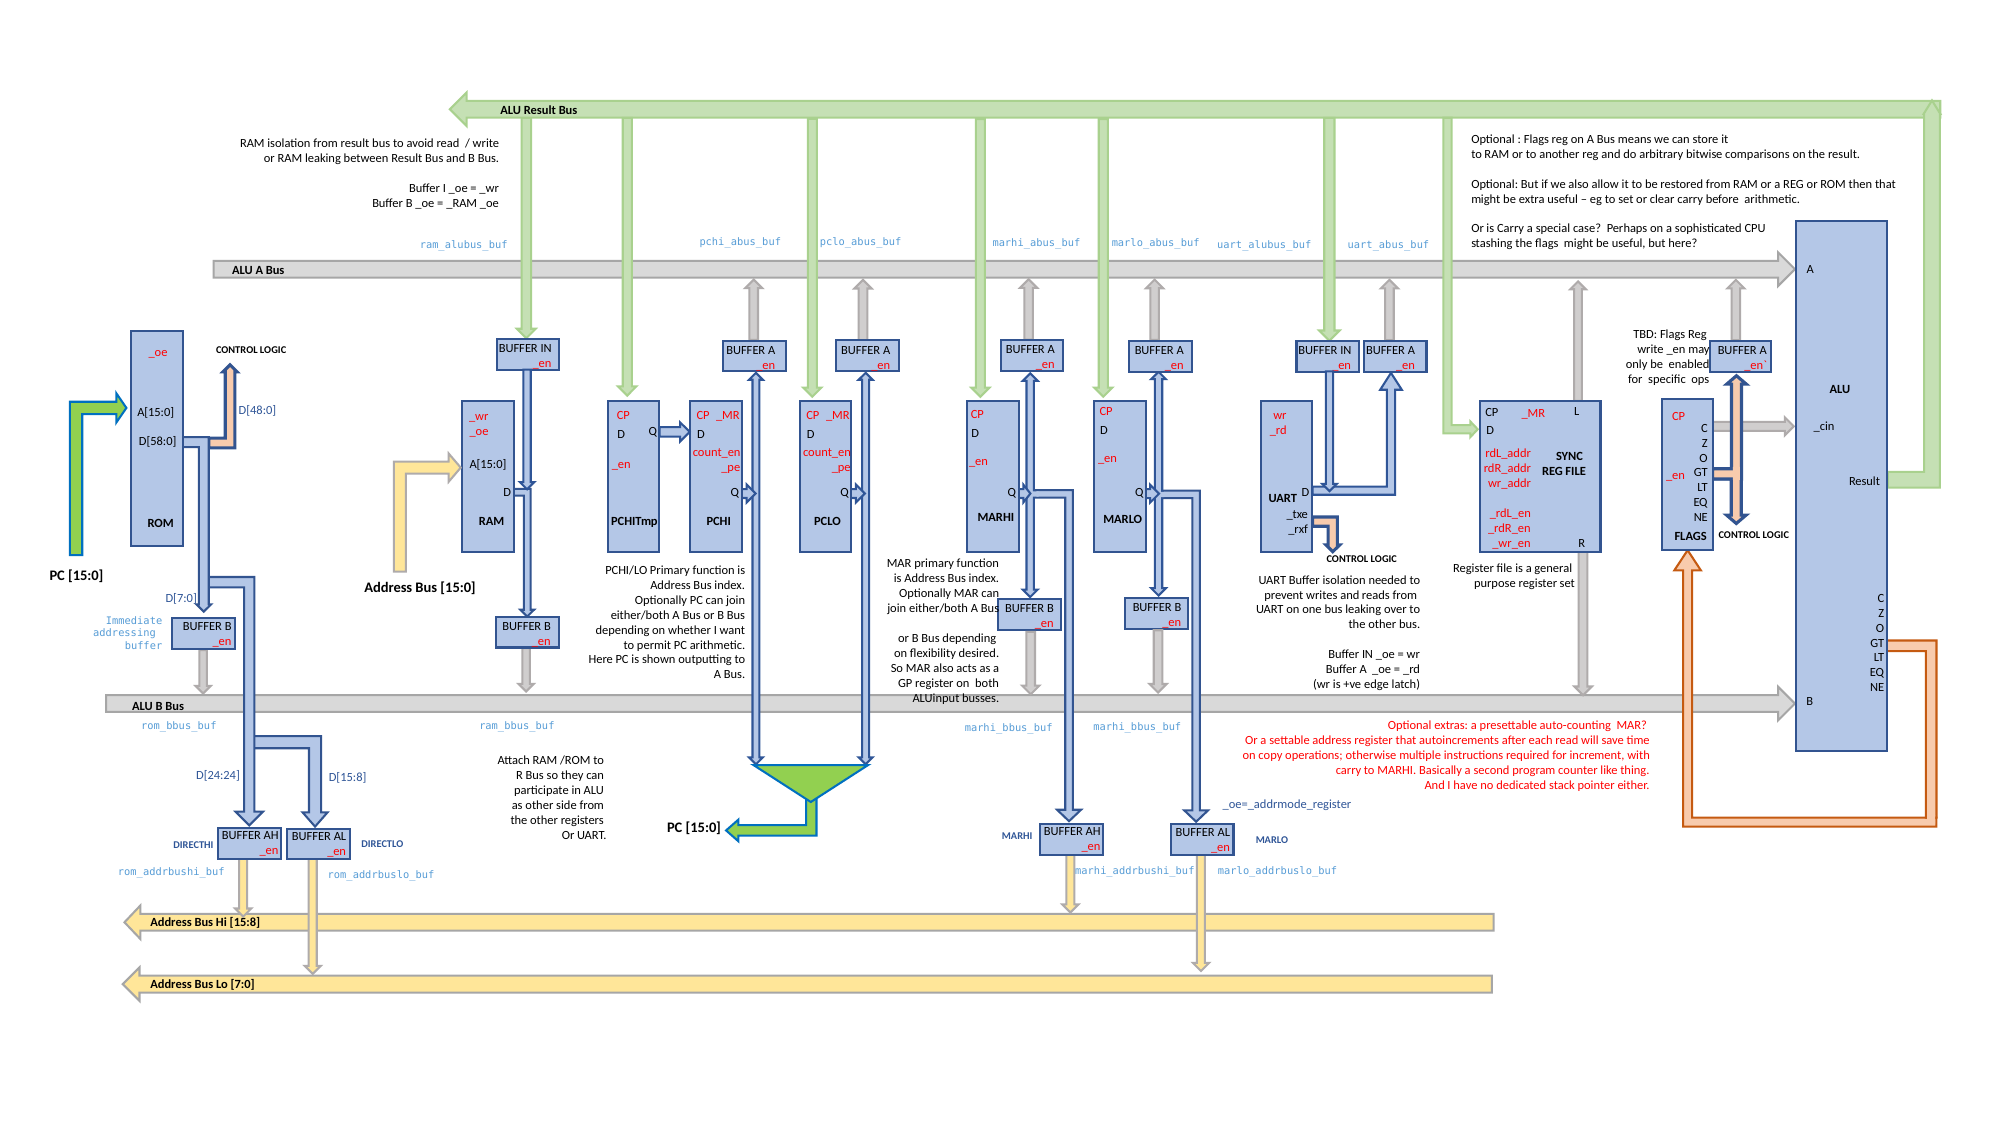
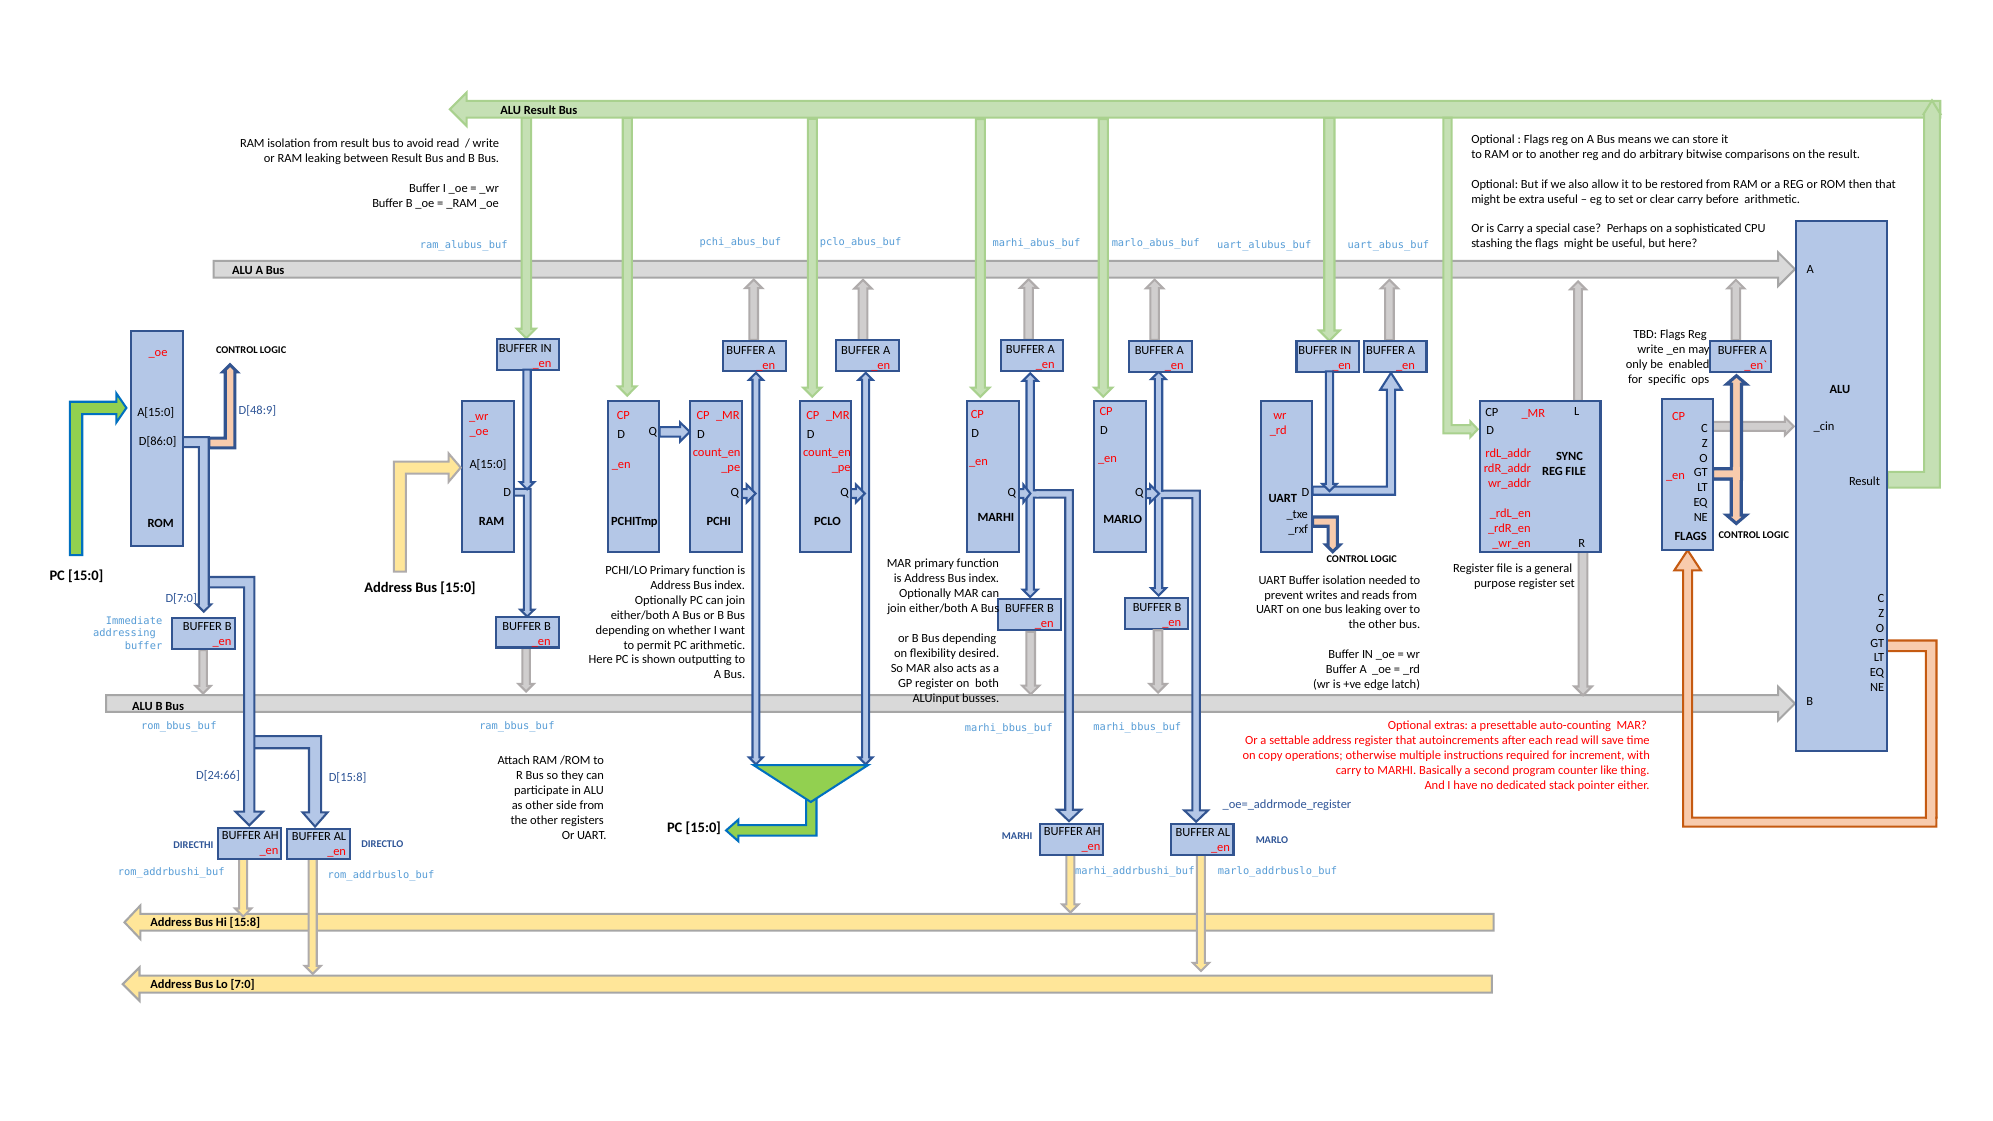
D[48:0: D[48:0 -> D[48:9 (257, 410)
D[58:0: D[58:0 -> D[86:0 (158, 442)
D[24:24: D[24:24 -> D[24:66 (218, 775)
